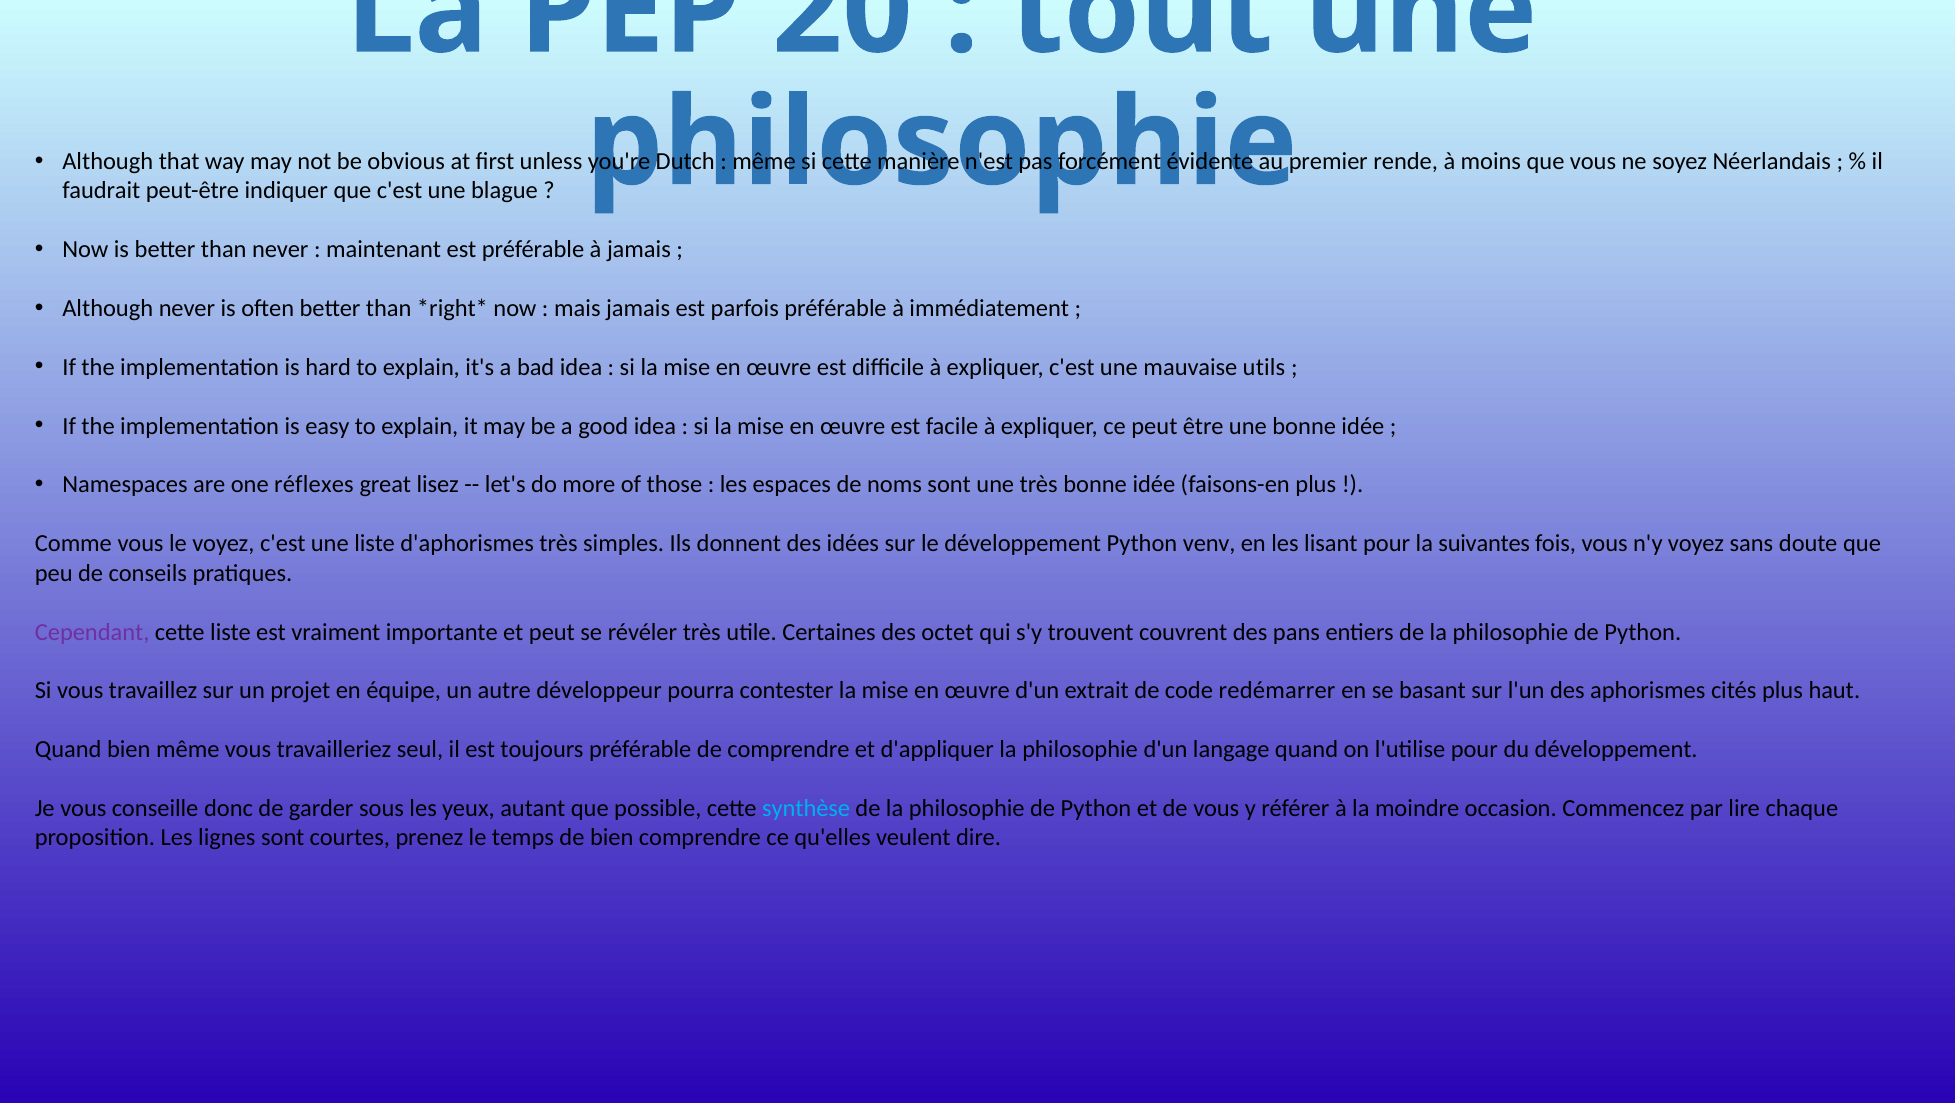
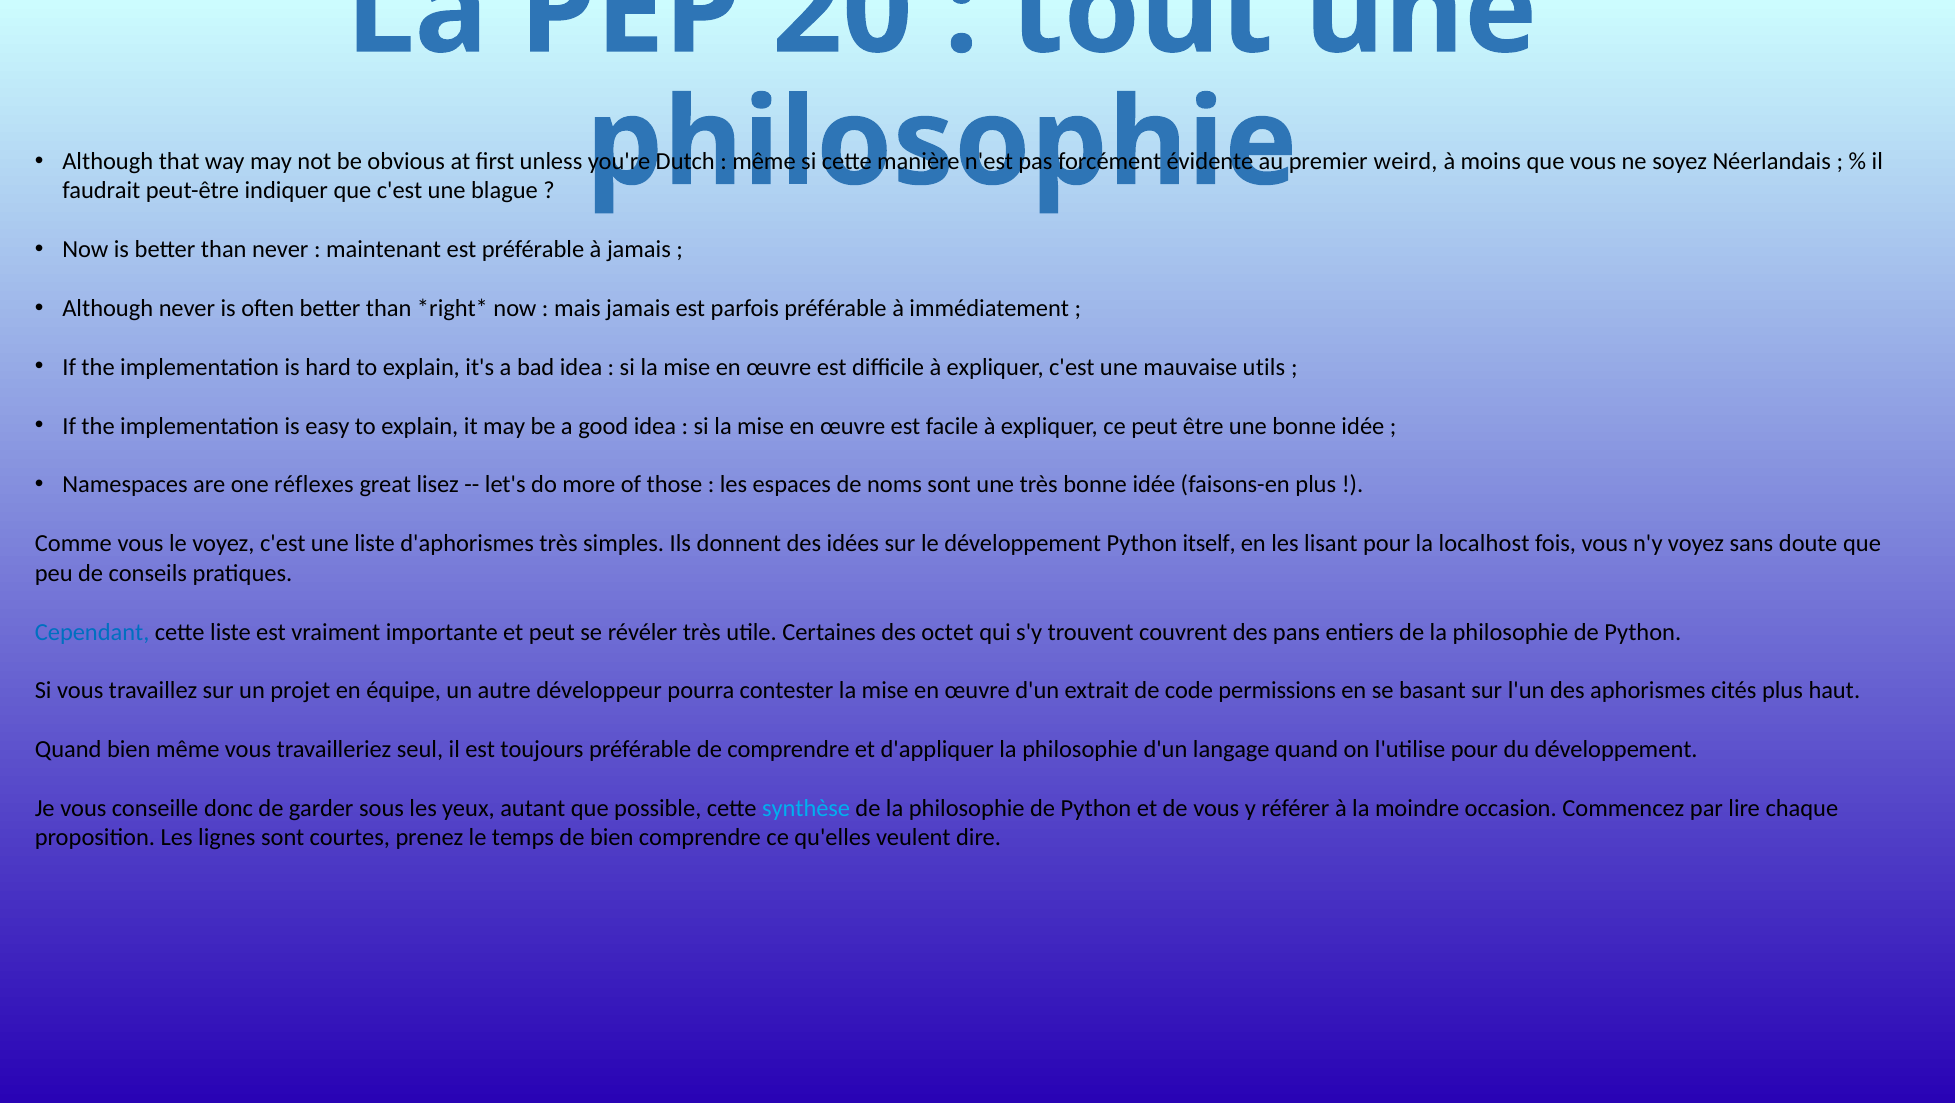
rende: rende -> weird (1406, 161)
venv: venv -> itself (1209, 543)
suivantes: suivantes -> localhost (1484, 543)
Cependant colour: purple -> blue (92, 632)
redémarrer: redémarrer -> permissions (1277, 690)
